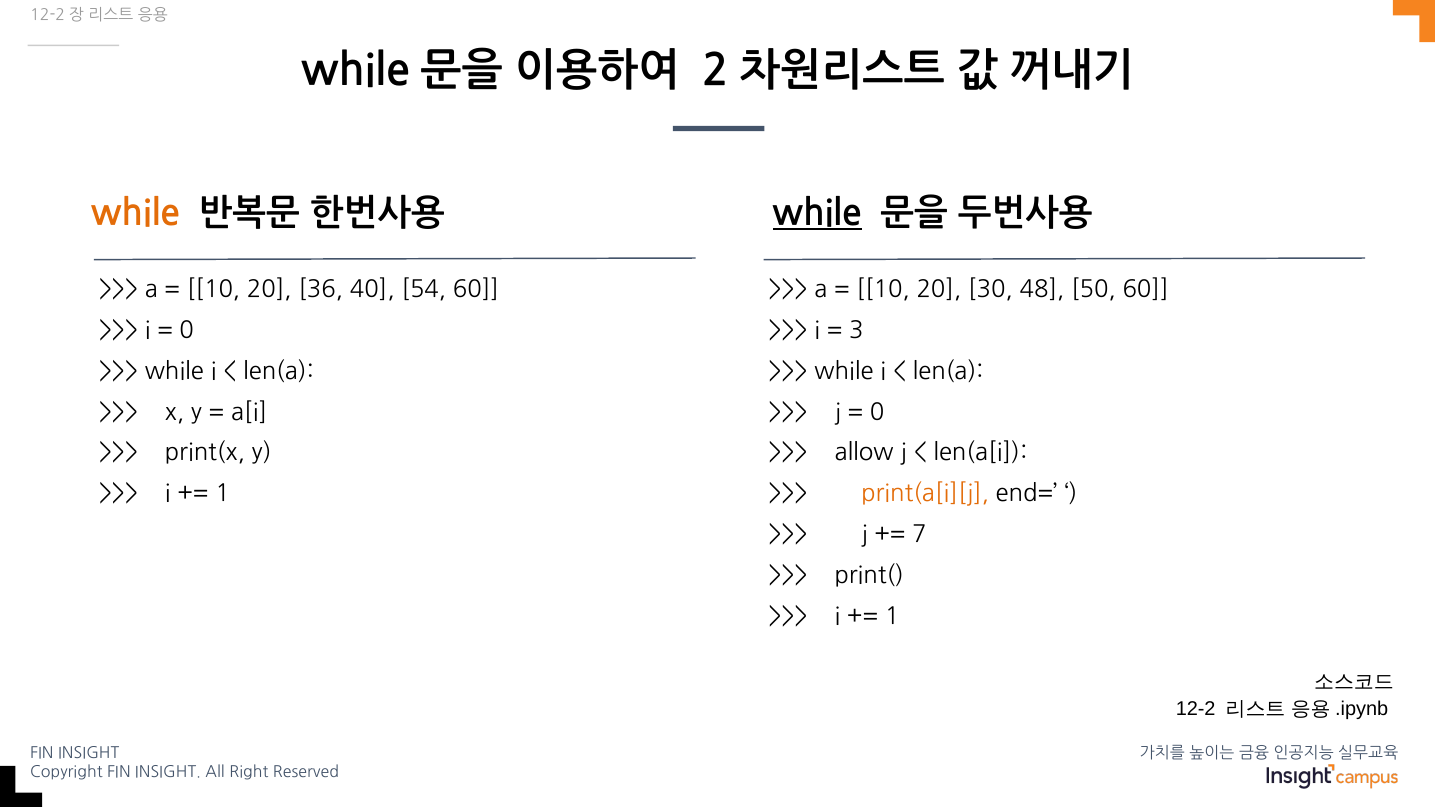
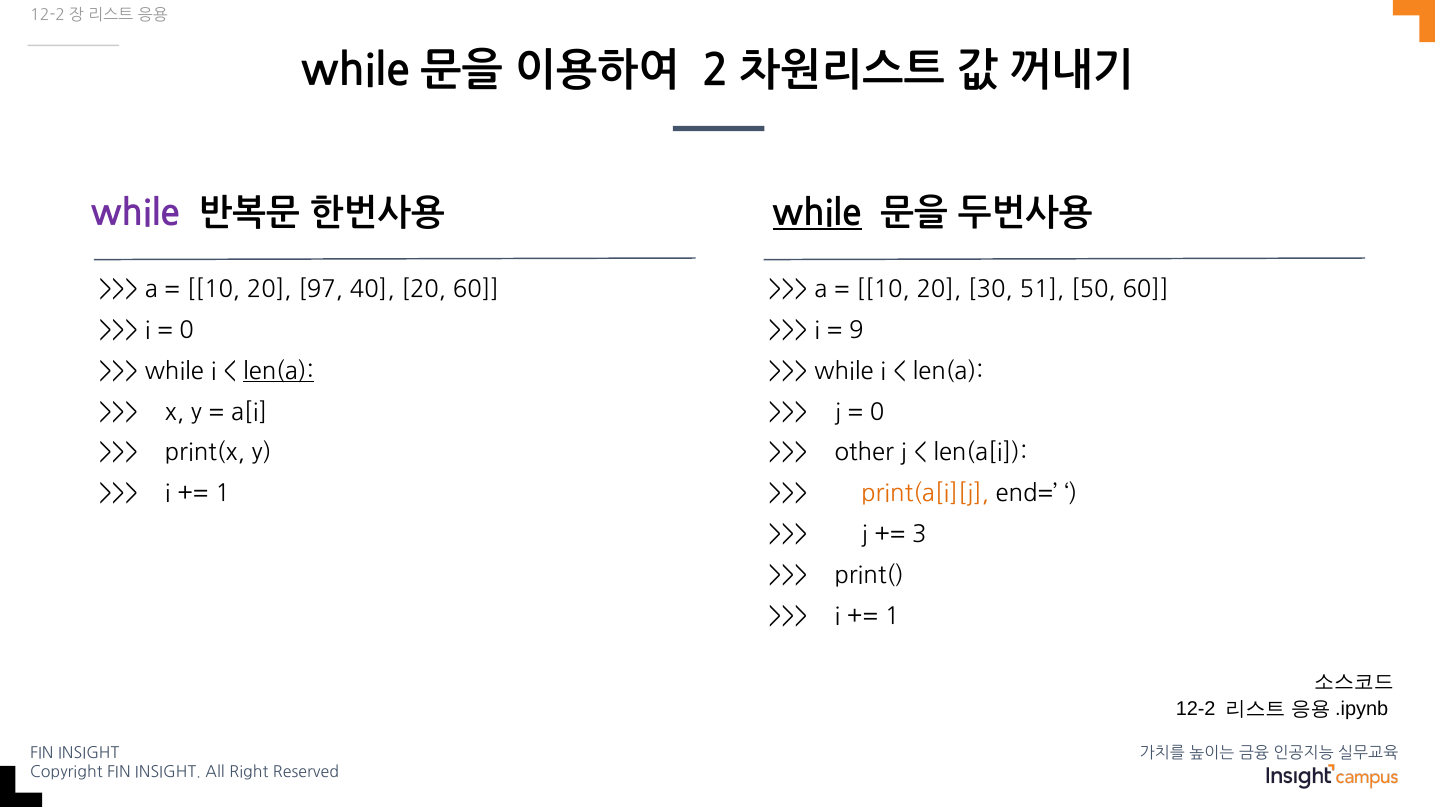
while colour: orange -> purple (136, 214)
36: 36 -> 97 (321, 290)
40 54: 54 -> 20 (424, 290)
48: 48 -> 51 (1042, 290)
3: 3 -> 9 (856, 331)
len(a underline: none -> present (278, 372)
allow: allow -> other (864, 453)
7: 7 -> 3 (919, 535)
